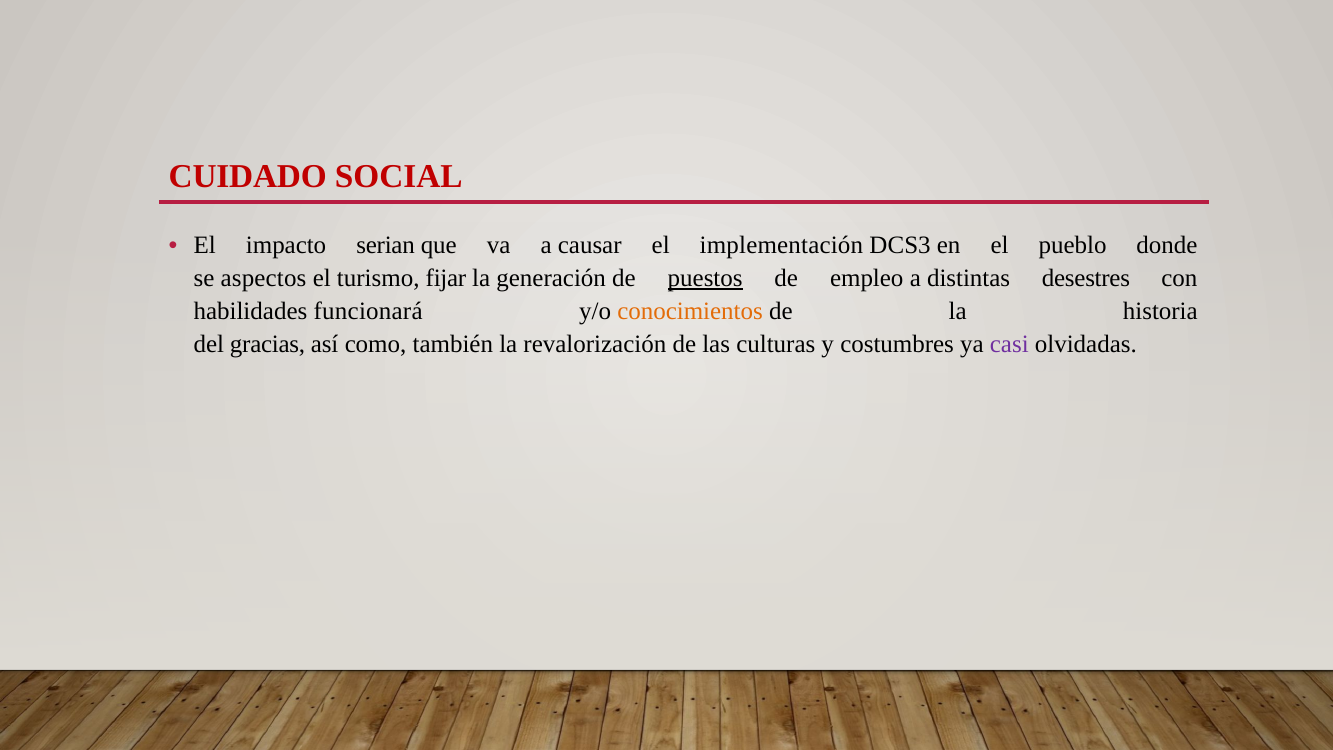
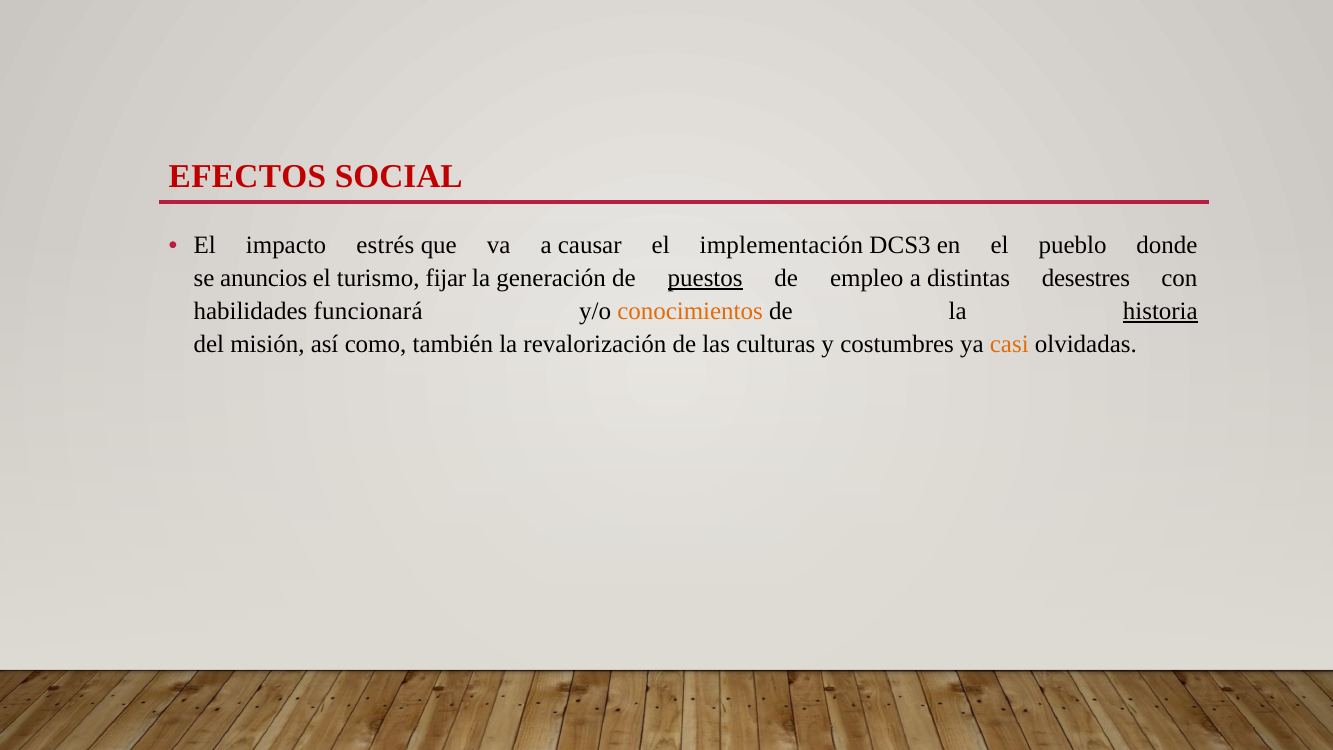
CUIDADO: CUIDADO -> EFECTOS (247, 177)
serian: serian -> estrés (385, 245)
aspectos: aspectos -> anuncios (264, 278)
historia underline: none -> present (1160, 311)
gracias: gracias -> misión (267, 344)
casi colour: purple -> orange (1009, 344)
